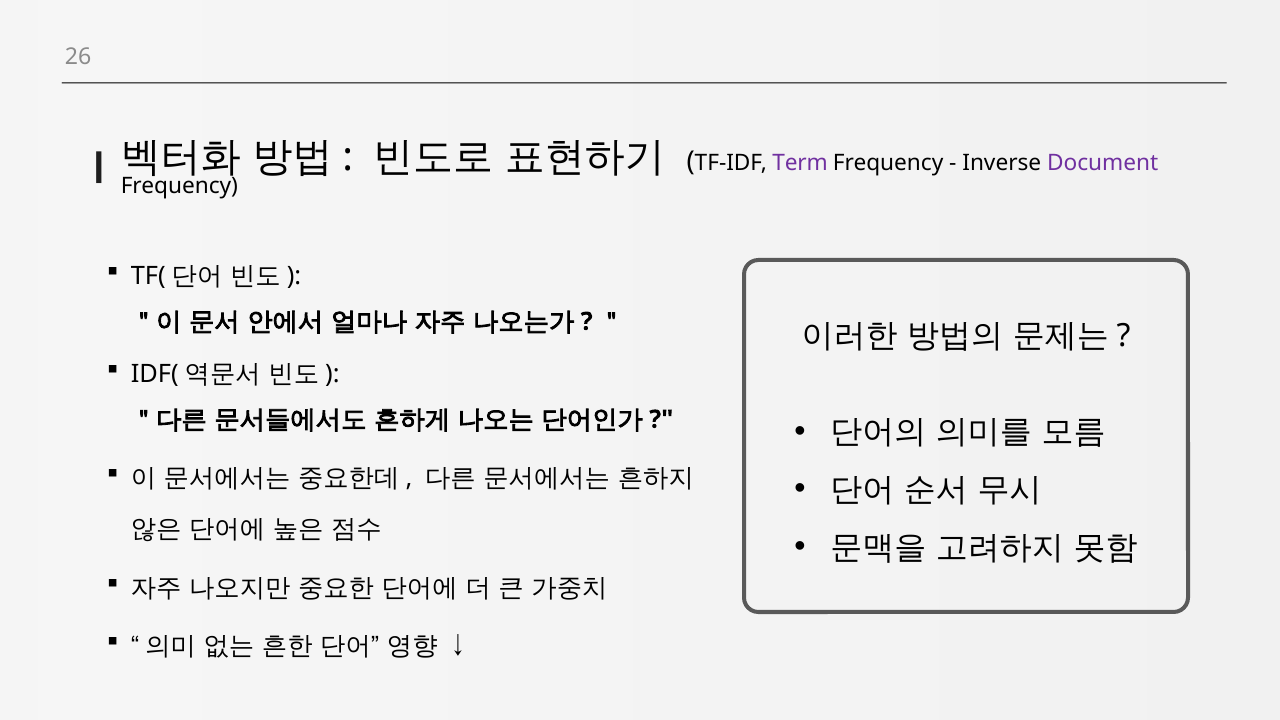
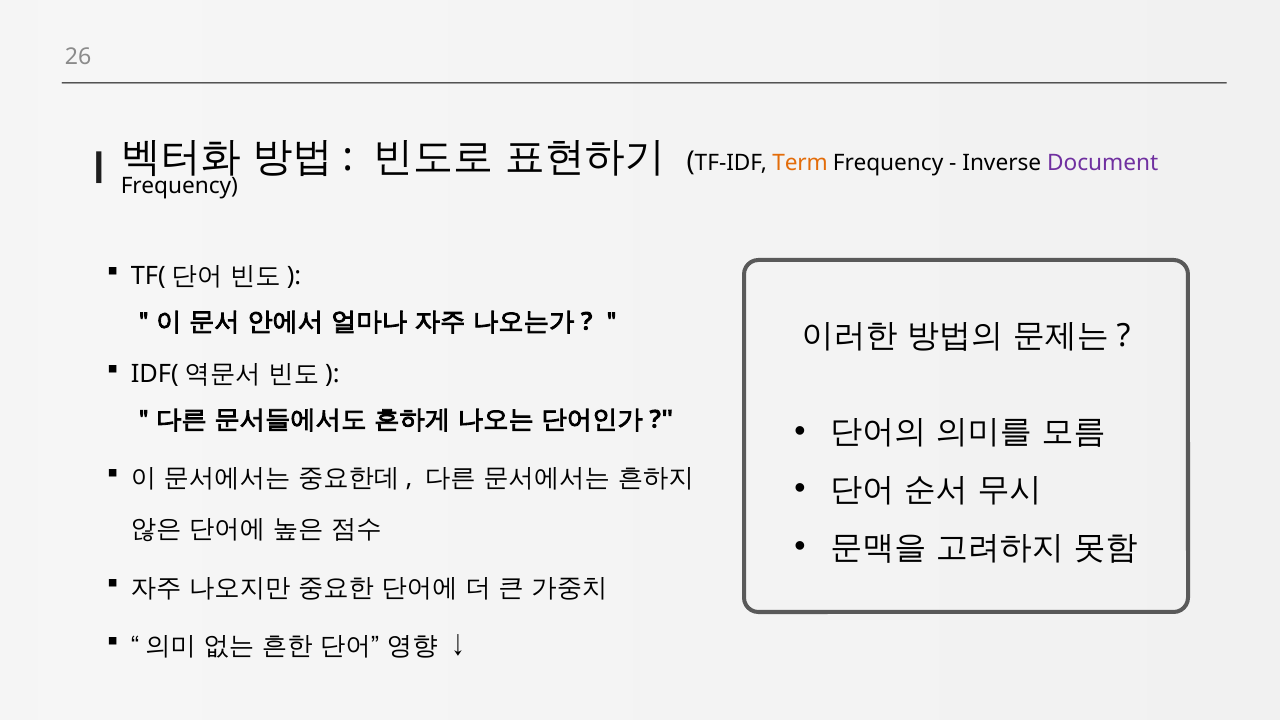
Term colour: purple -> orange (800, 163)
